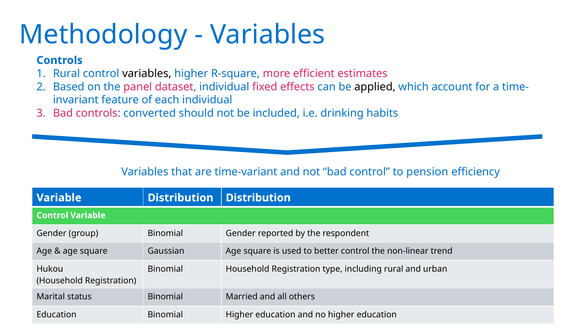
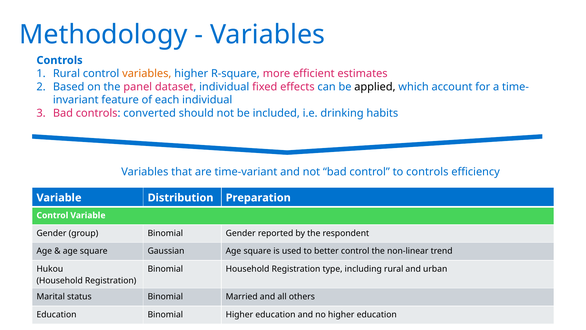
variables colour: black -> orange (147, 73)
to pension: pension -> controls (427, 172)
Distribution Distribution: Distribution -> Preparation (258, 198)
